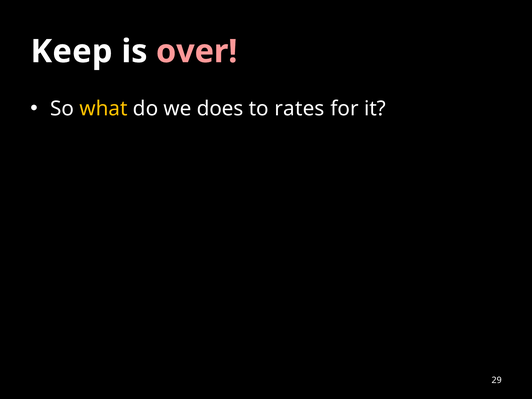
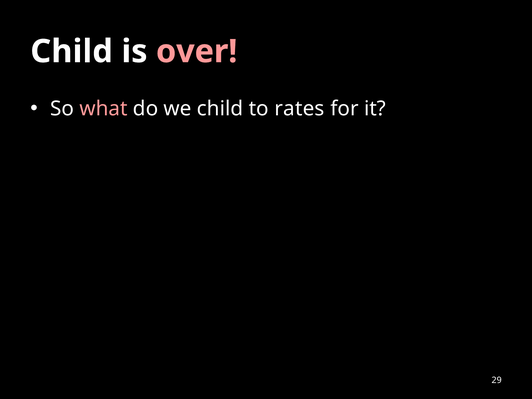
Keep: Keep -> Child (72, 51)
what colour: yellow -> pink (104, 109)
we does: does -> child (220, 109)
